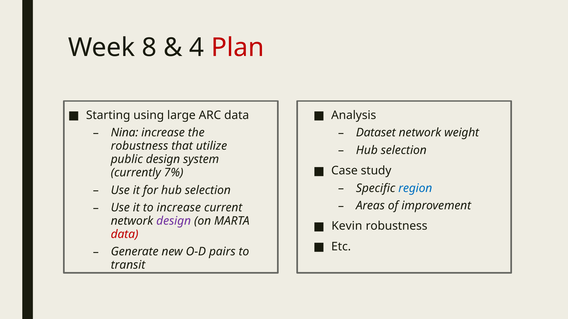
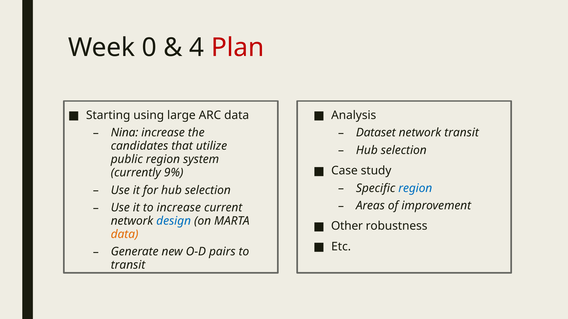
8: 8 -> 0 (149, 48)
network weight: weight -> transit (462, 133)
robustness: robustness -> candidates (140, 146)
public design: design -> region (163, 160)
7%: 7% -> 9% (174, 173)
design colour: purple -> blue (174, 221)
Kevin: Kevin -> Other (347, 226)
data colour: red -> orange (125, 235)
